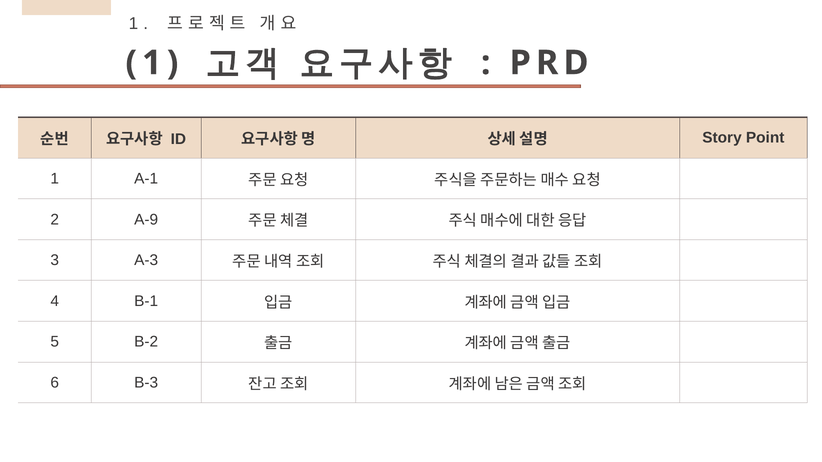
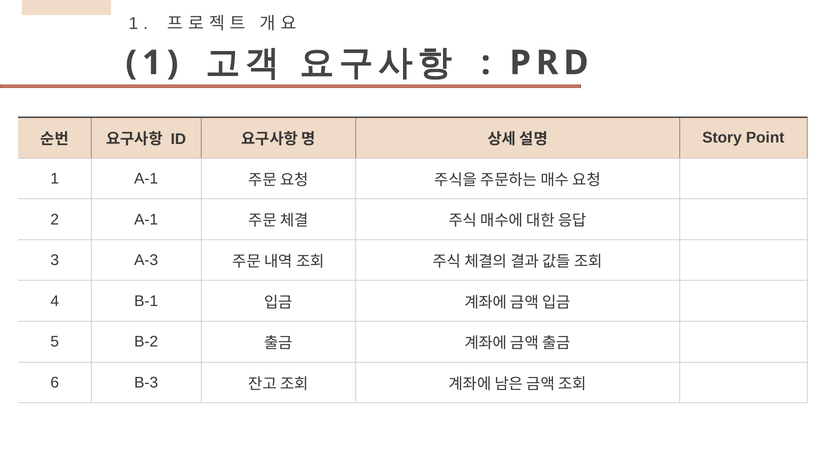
2 A-9: A-9 -> A-1 (146, 220)
